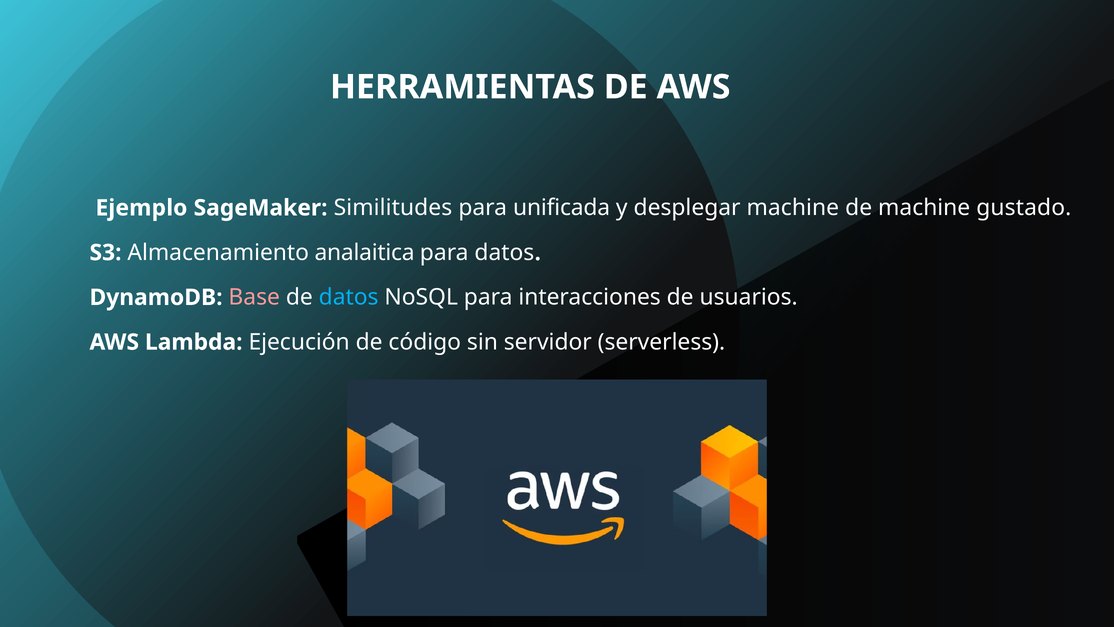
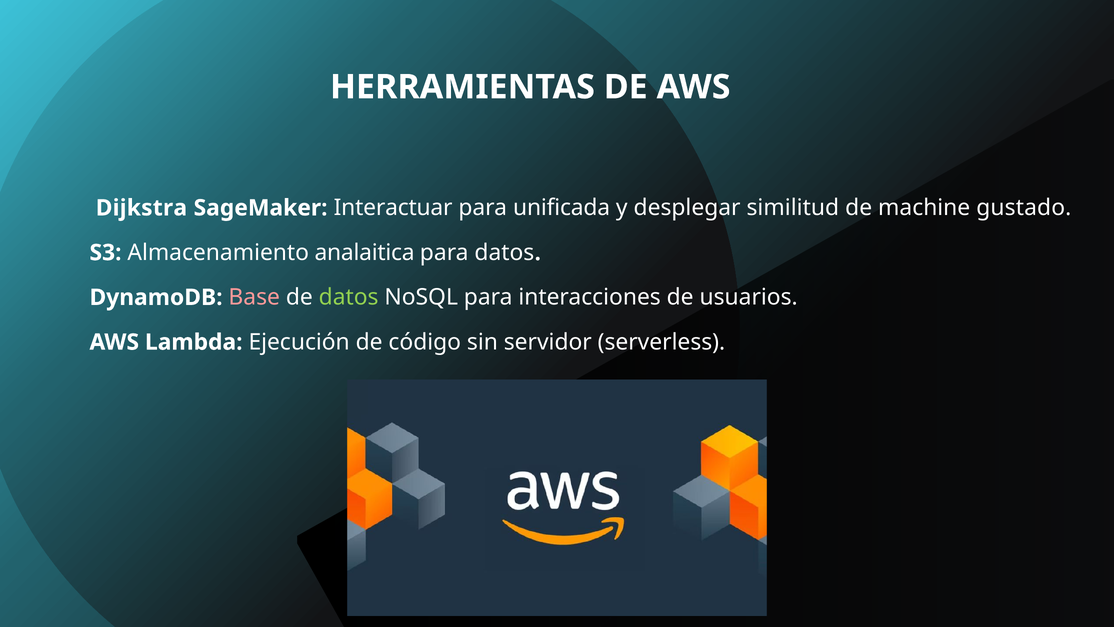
Ejemplo: Ejemplo -> Dijkstra (141, 208)
Similitudes: Similitudes -> Interactuar (393, 208)
desplegar machine: machine -> similitud (793, 208)
datos colour: light blue -> light green (349, 297)
